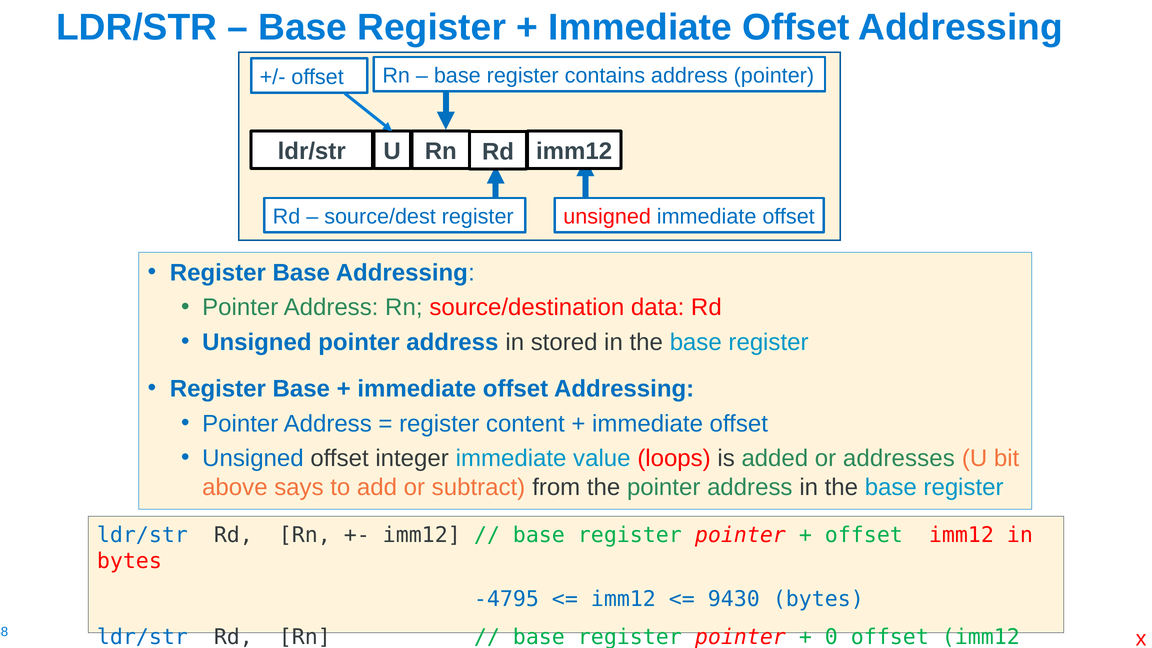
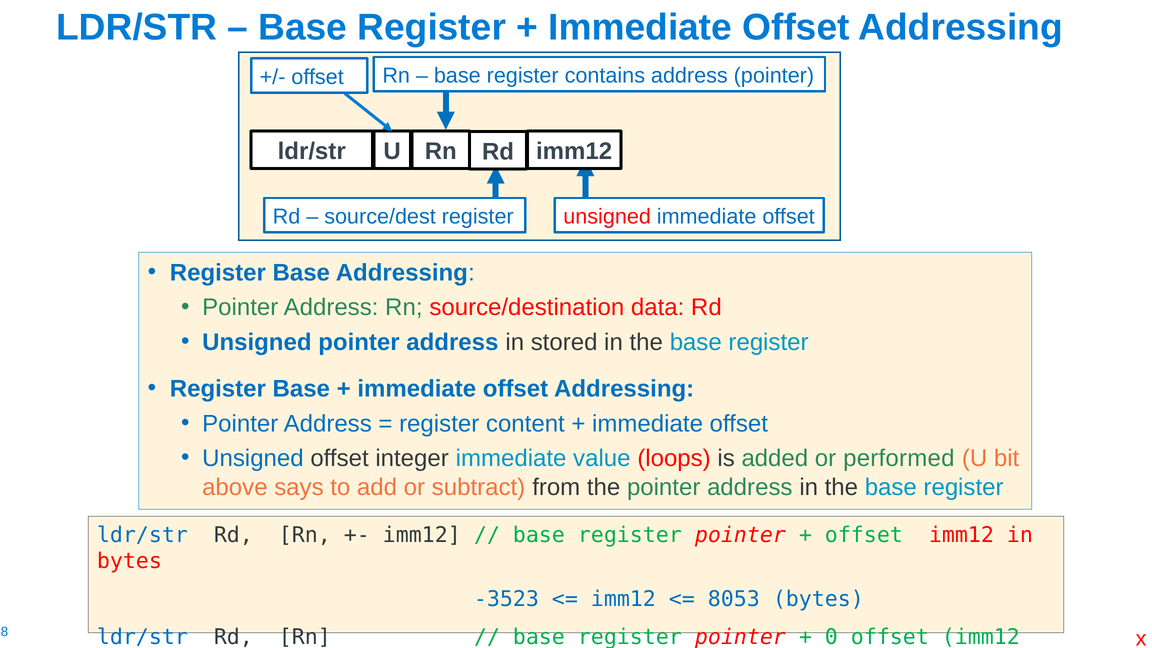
addresses: addresses -> performed (899, 458)
-4795: -4795 -> -3523 (506, 599)
9430: 9430 -> 8053 (734, 599)
